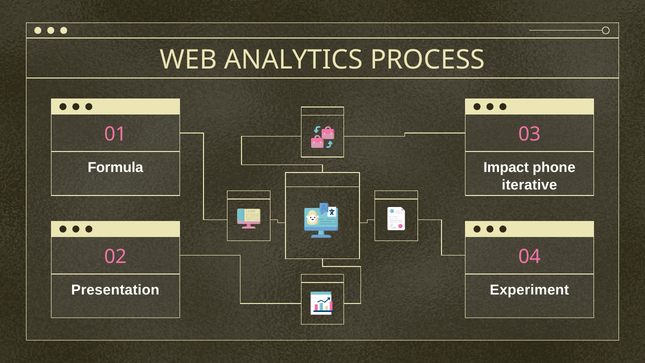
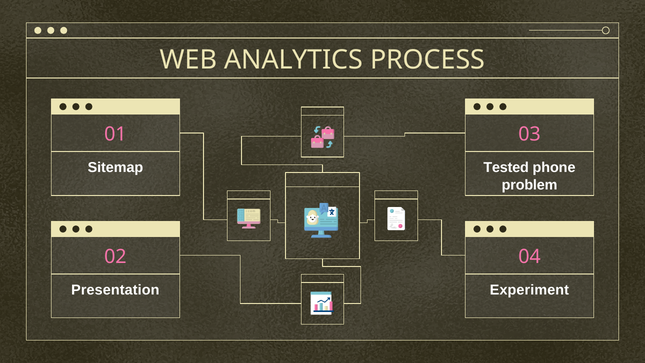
Formula: Formula -> Sitemap (115, 168)
Impact: Impact -> Tested (506, 168)
iterative: iterative -> problem (530, 185)
